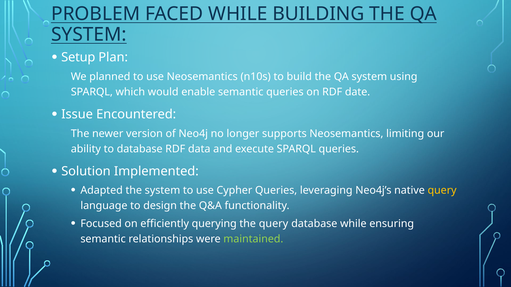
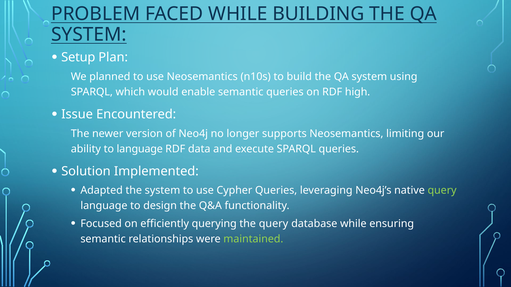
date: date -> high (358, 92)
to database: database -> language (140, 149)
query colour: yellow -> light green (442, 191)
